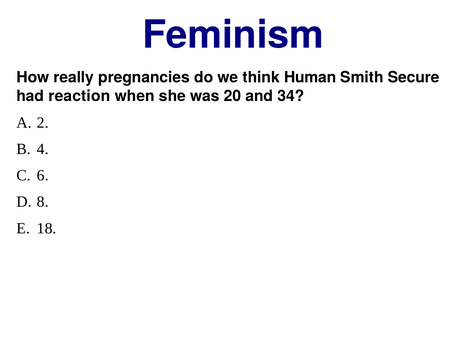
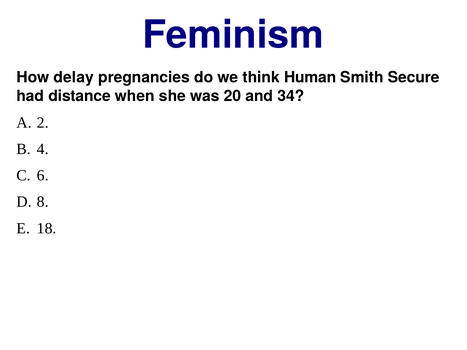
really: really -> delay (74, 77)
reaction: reaction -> distance (80, 96)
